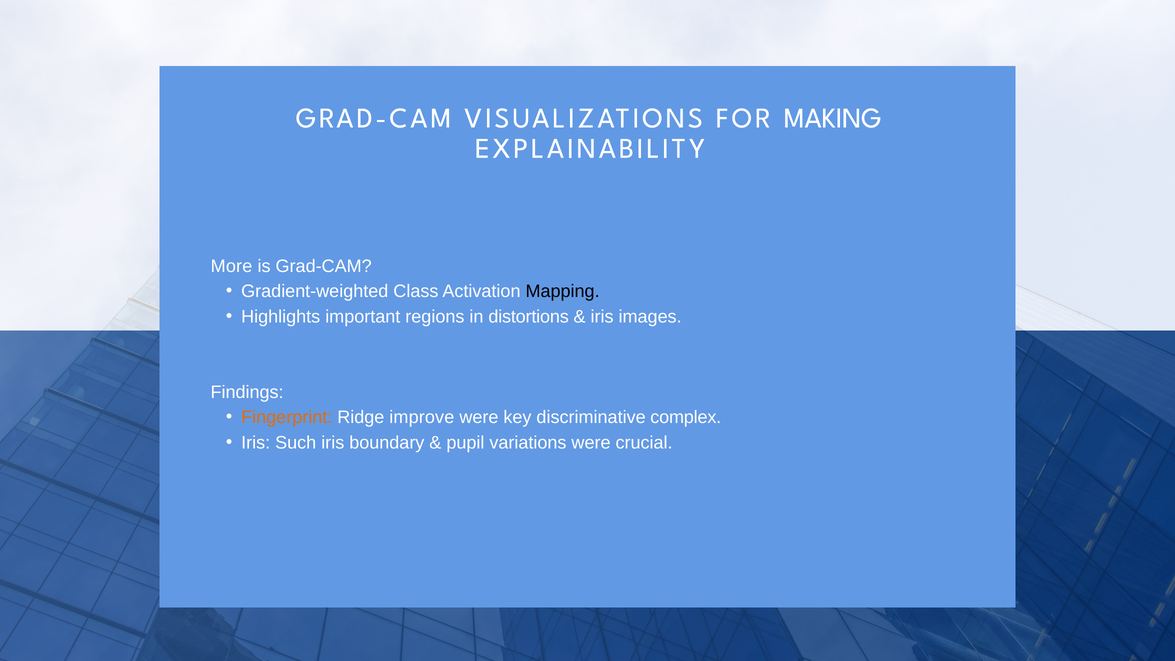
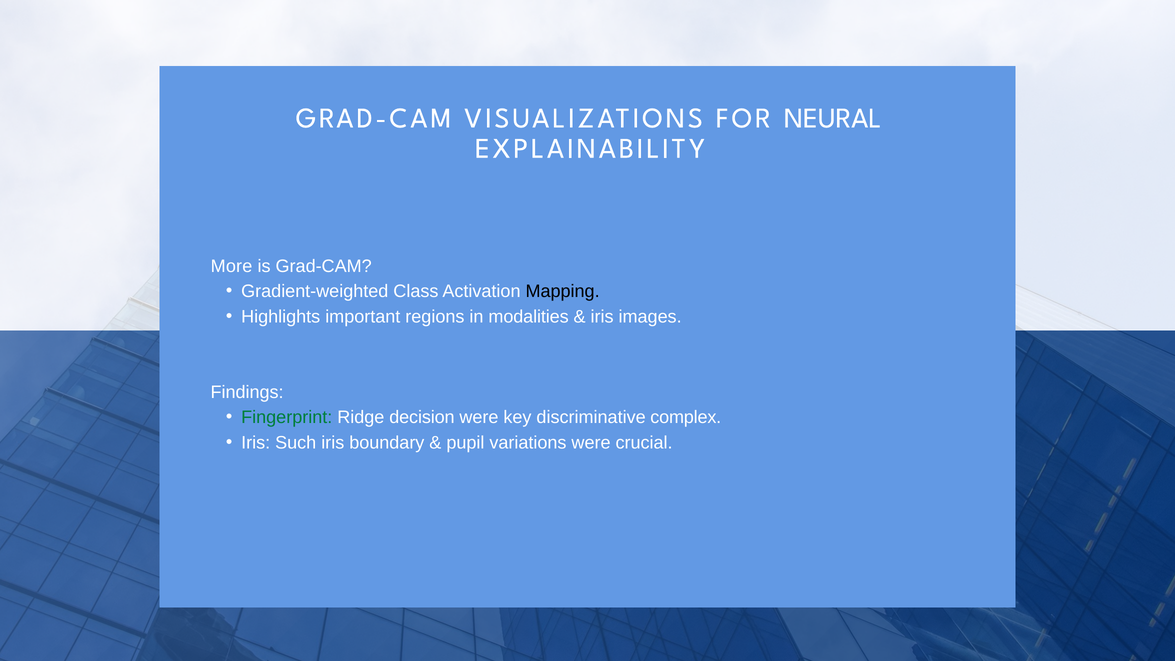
MAKING: MAKING -> NEURAL (833, 118)
distortions: distortions -> modalities (529, 317)
Fingerprint colour: orange -> green (287, 417)
improve: improve -> decision (422, 417)
